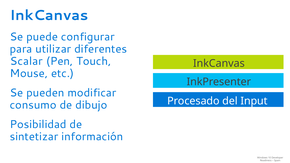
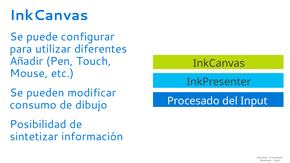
Scalar: Scalar -> Añadir (26, 61)
